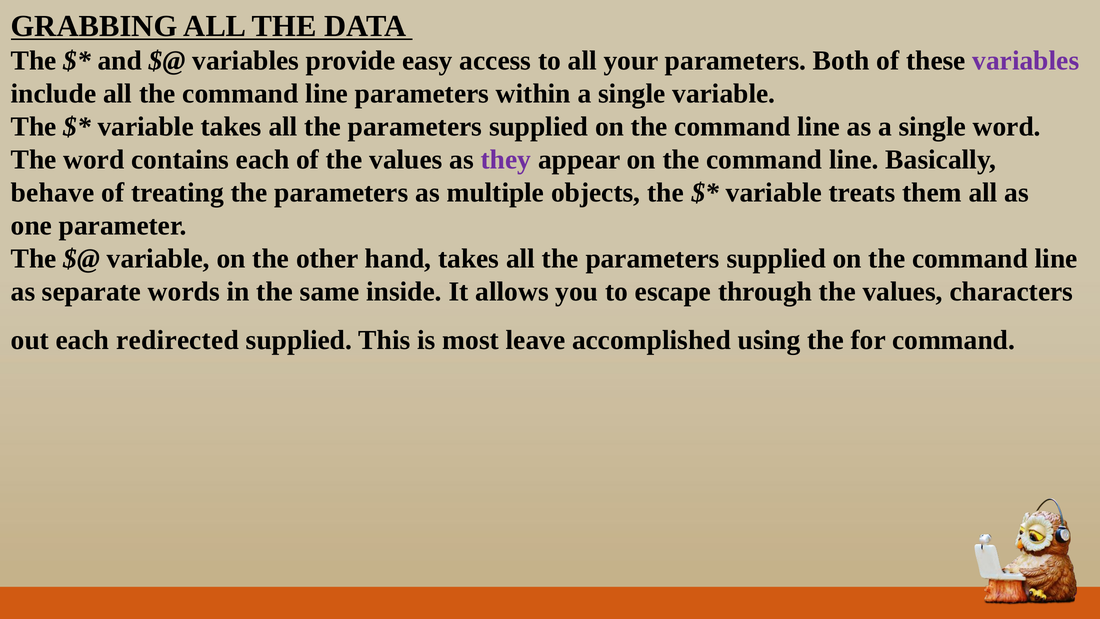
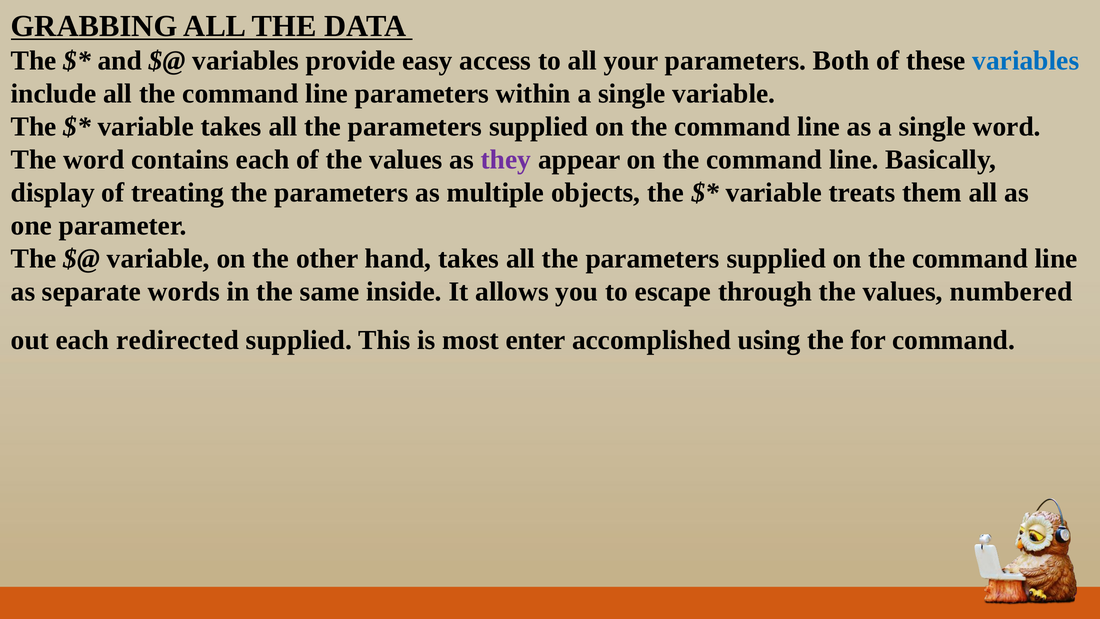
variables colour: purple -> blue (1026, 61)
behave: behave -> display (53, 193)
characters: characters -> numbered (1011, 292)
leave: leave -> enter (536, 340)
